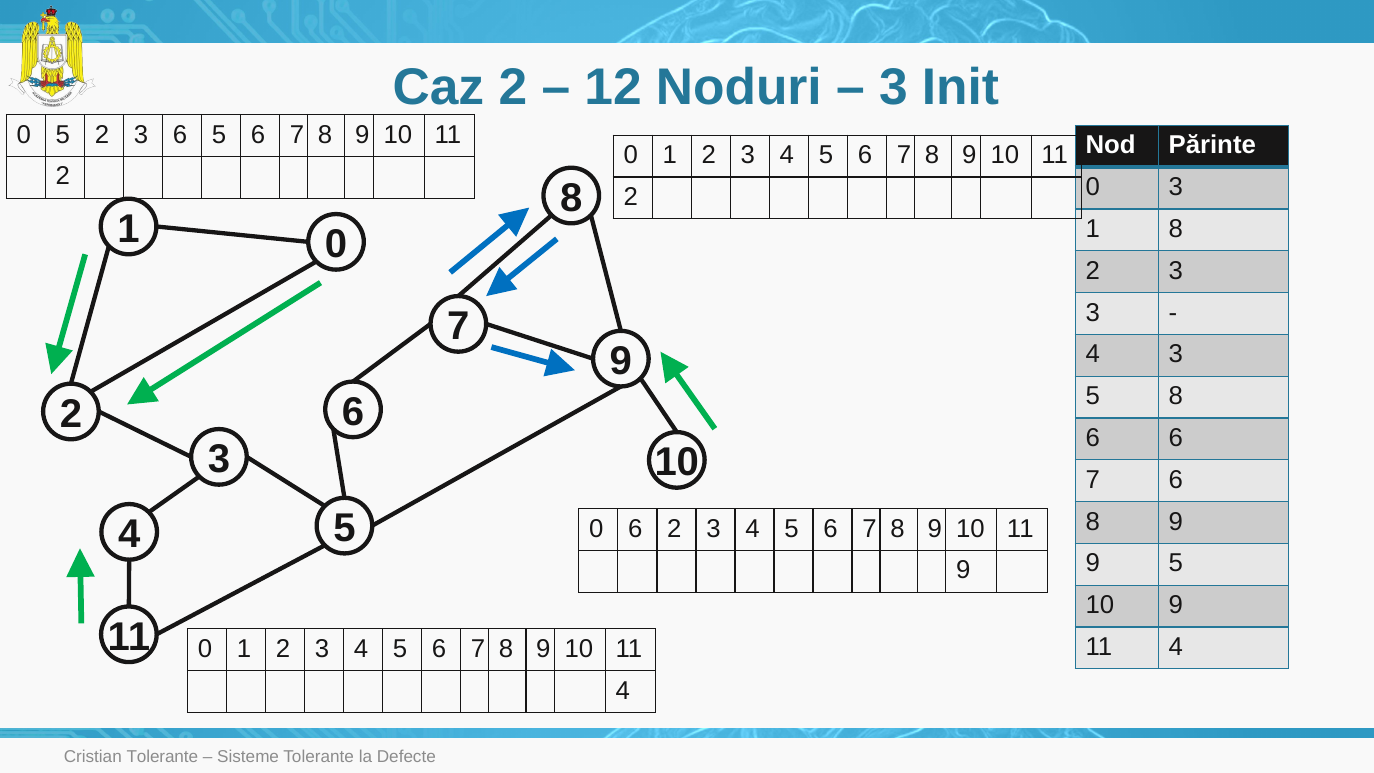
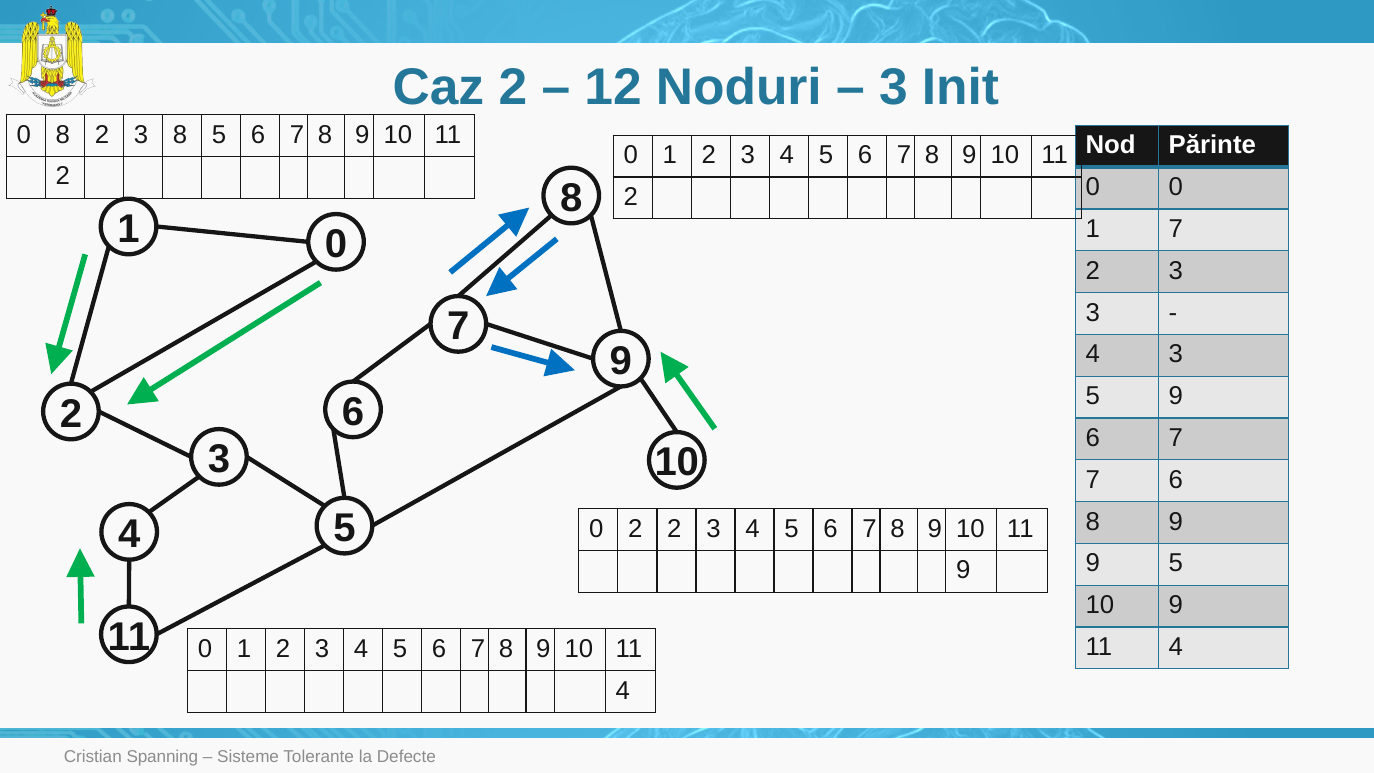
5: 5 -> 8 (63, 135)
3 6: 6 -> 8 (180, 135)
0 3: 3 -> 0 (1176, 187)
1 8: 8 -> 7 (1176, 229)
5 8: 8 -> 9 (1176, 396)
6: 6 -> 7 (1176, 438)
0 6: 6 -> 2 (635, 529)
Cristian Tolerante: Tolerante -> Spanning (162, 756)
